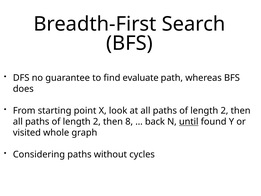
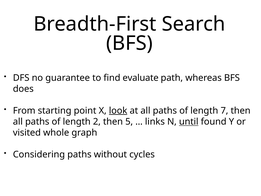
look underline: none -> present (118, 110)
2: 2 -> 7 (224, 110)
8: 8 -> 5 (129, 121)
back: back -> links (155, 121)
